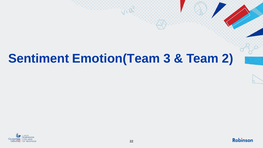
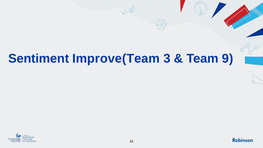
Emotion(Team: Emotion(Team -> Improve(Team (116, 58)
2: 2 -> 9 (228, 58)
